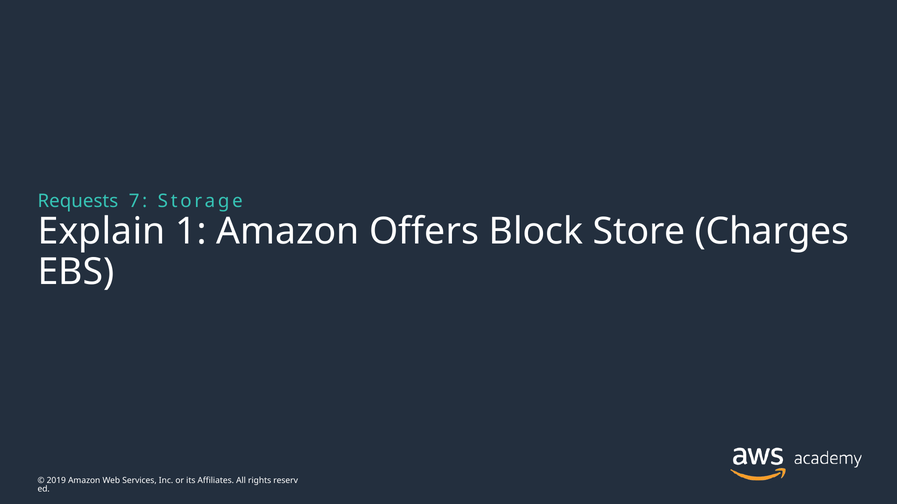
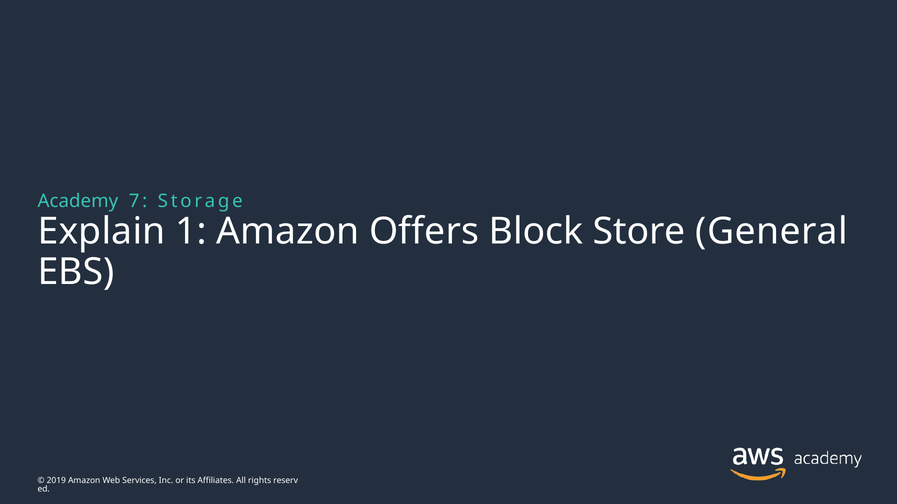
Requests: Requests -> Academy (78, 201)
Charges: Charges -> General (772, 232)
